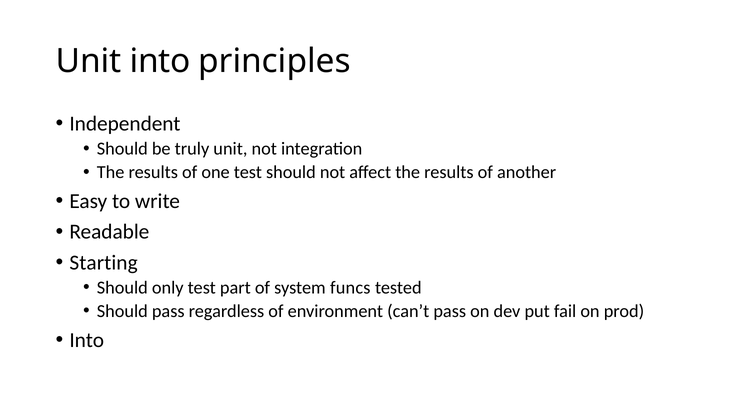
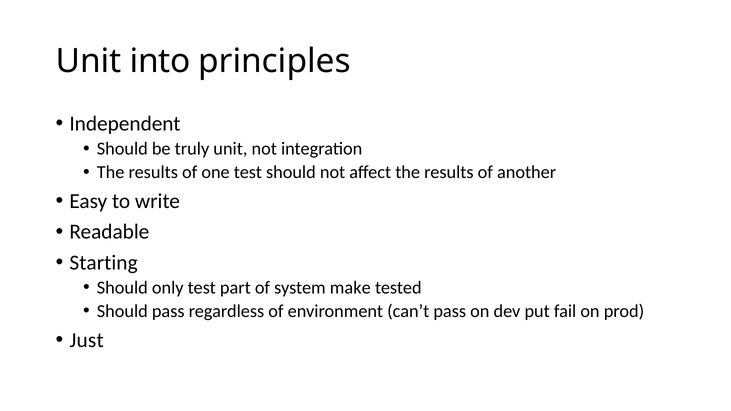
funcs: funcs -> make (350, 288)
Into: Into -> Just (87, 340)
